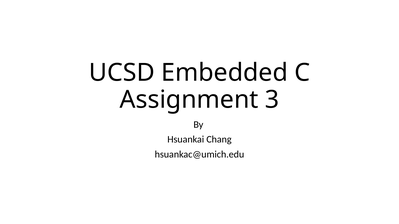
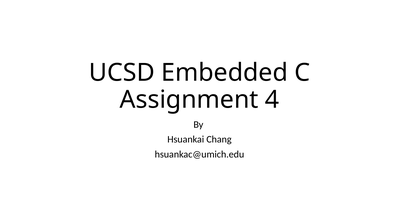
3: 3 -> 4 (272, 100)
